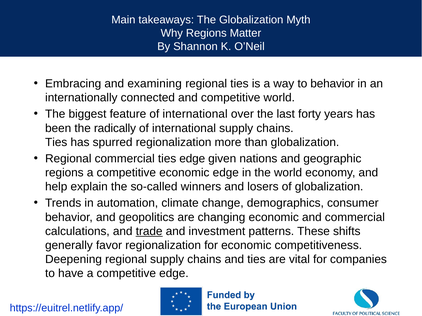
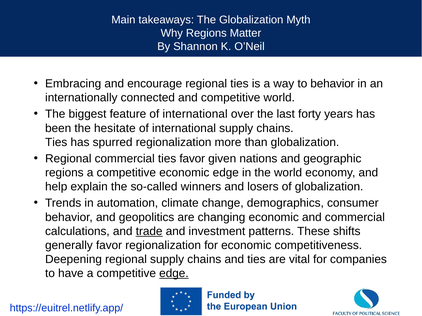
examining: examining -> encourage (155, 84)
radically: radically -> hesitate (115, 128)
ties edge: edge -> favor (192, 159)
edge underline: none -> present (174, 274)
